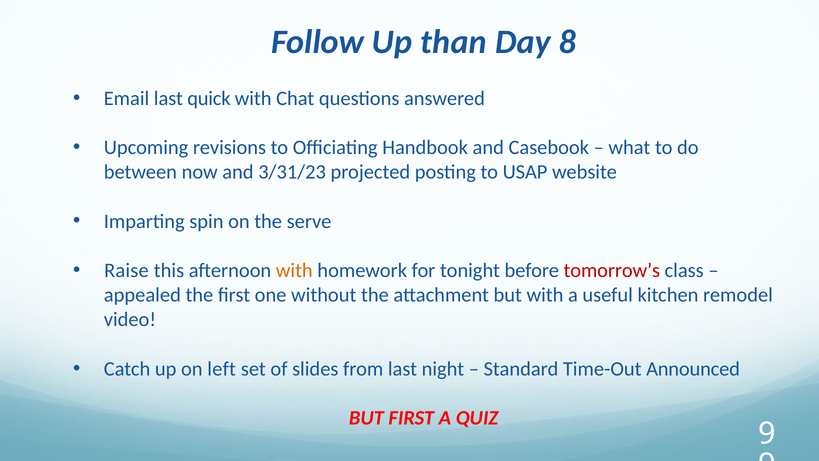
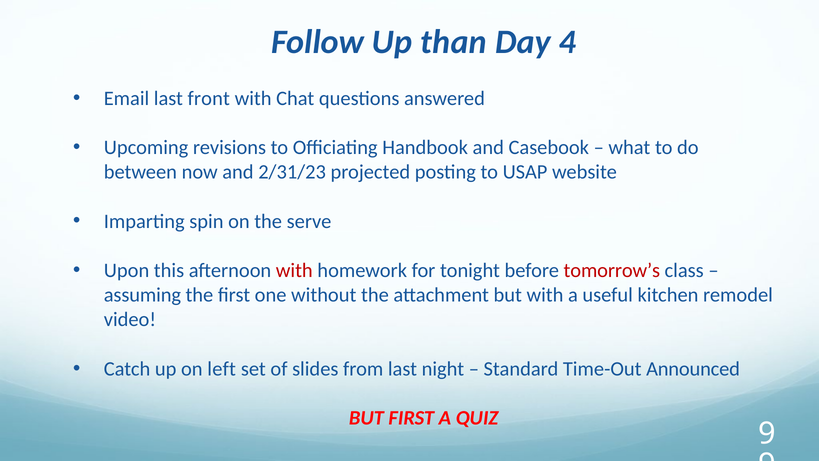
8: 8 -> 4 (567, 42)
quick: quick -> front (209, 98)
3/31/23: 3/31/23 -> 2/31/23 (292, 172)
Raise: Raise -> Upon (127, 270)
with colour: orange -> red (294, 270)
appealed: appealed -> assuming (142, 295)
